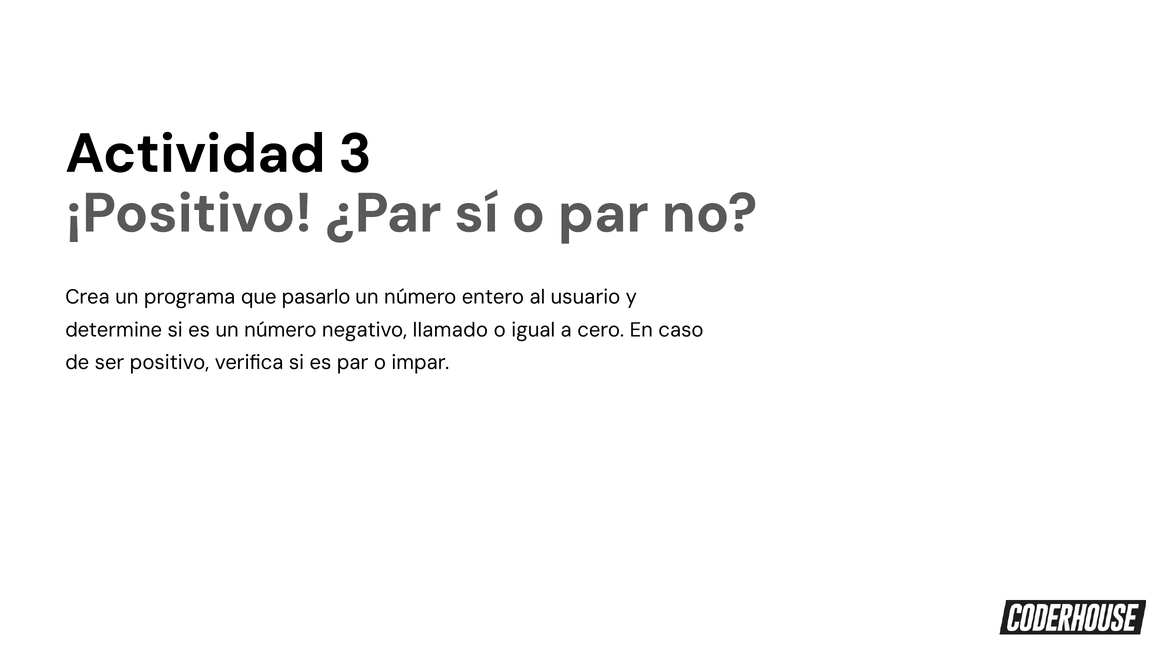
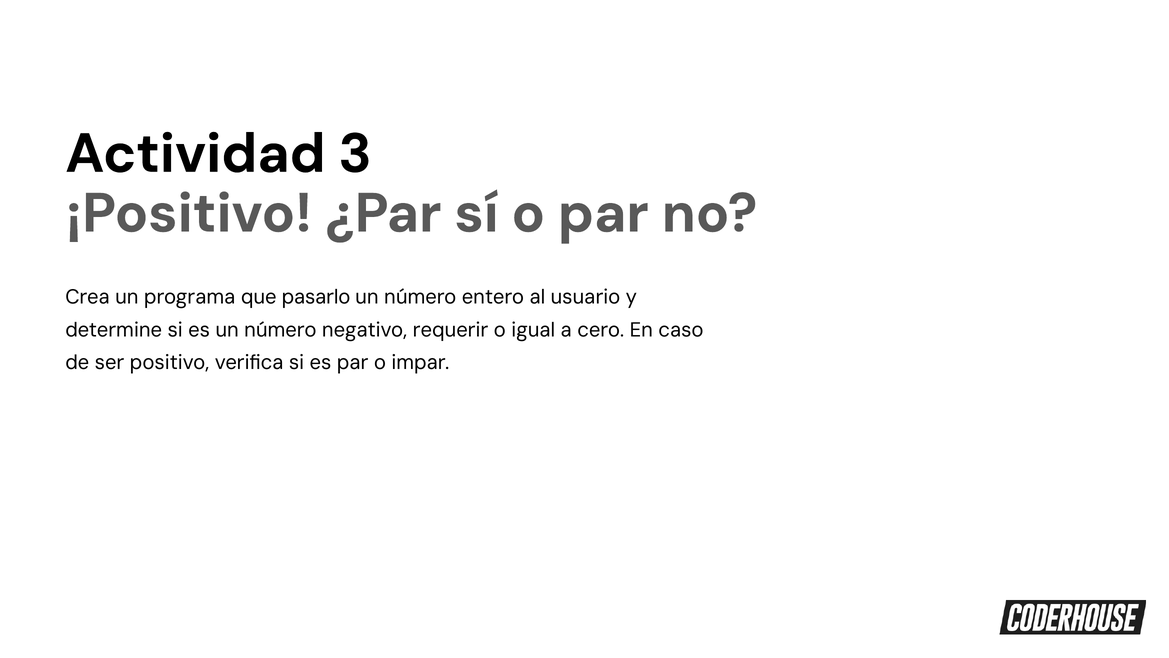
llamado: llamado -> requerir (451, 330)
